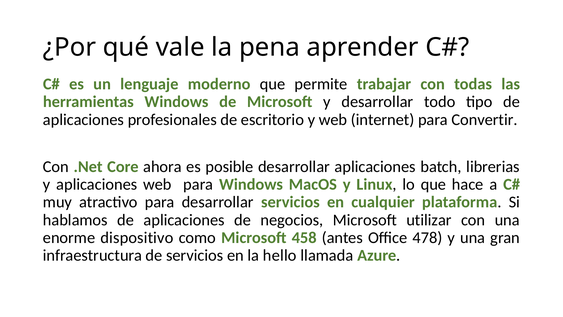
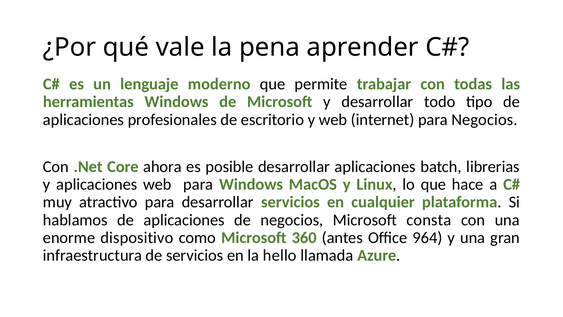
para Convertir: Convertir -> Negocios (484, 119)
utilizar: utilizar -> consta (429, 220)
458: 458 -> 360 (304, 237)
478: 478 -> 964 (427, 237)
